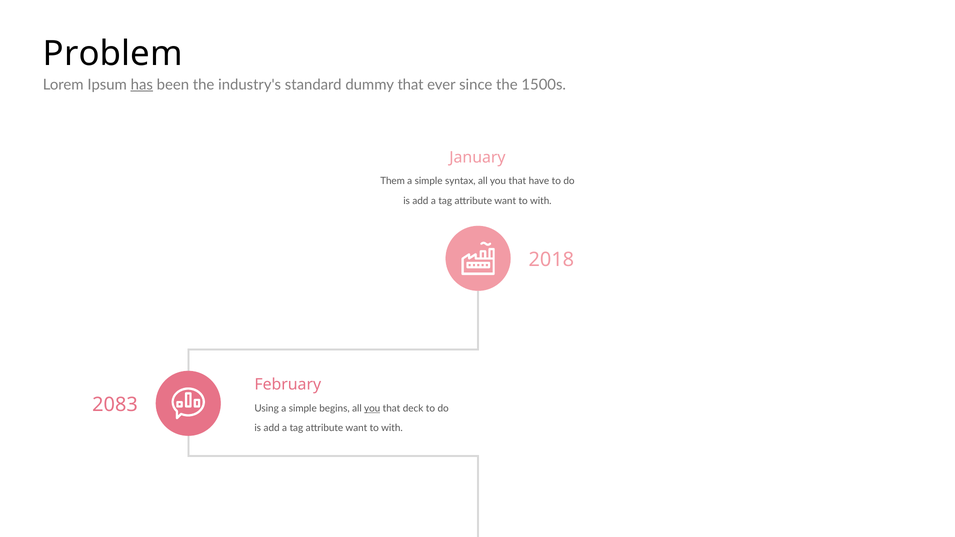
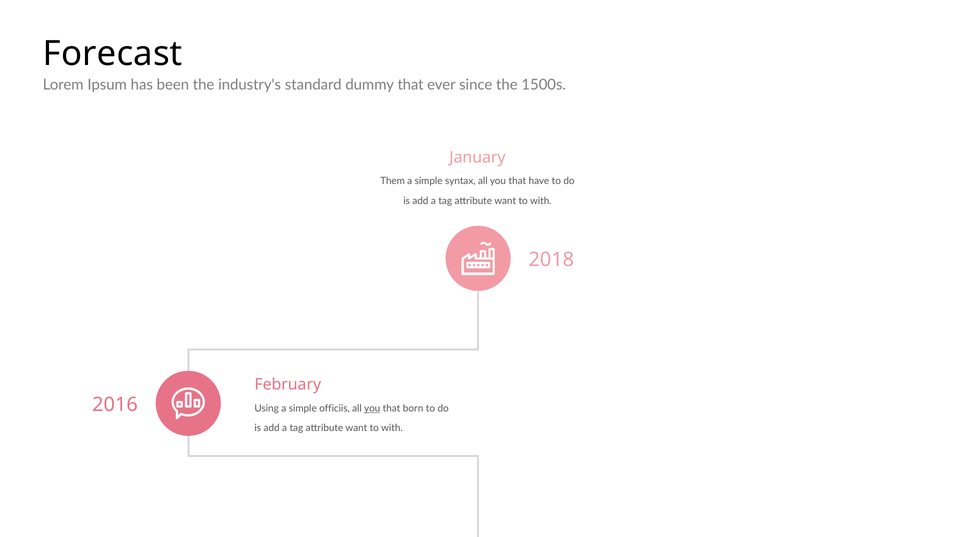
Problem: Problem -> Forecast (113, 54)
has underline: present -> none (142, 85)
2083: 2083 -> 2016 (115, 405)
begins: begins -> officiis (335, 408)
deck: deck -> born (413, 408)
